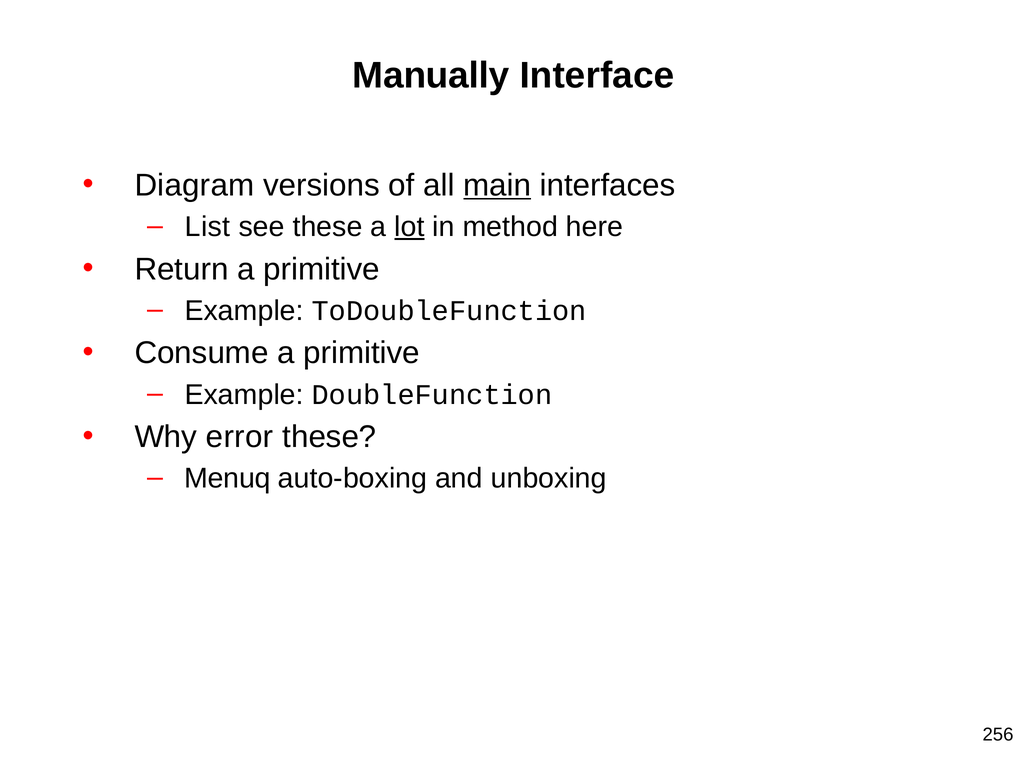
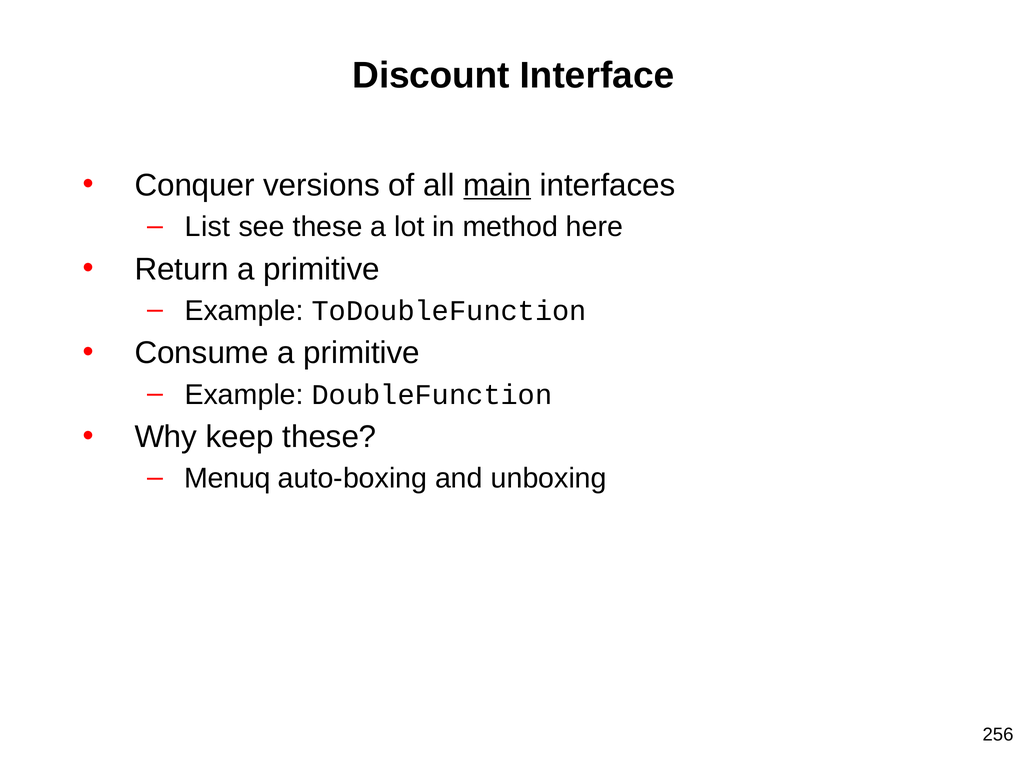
Manually: Manually -> Discount (431, 76)
Diagram: Diagram -> Conquer (195, 185)
lot underline: present -> none (409, 227)
error: error -> keep (240, 437)
